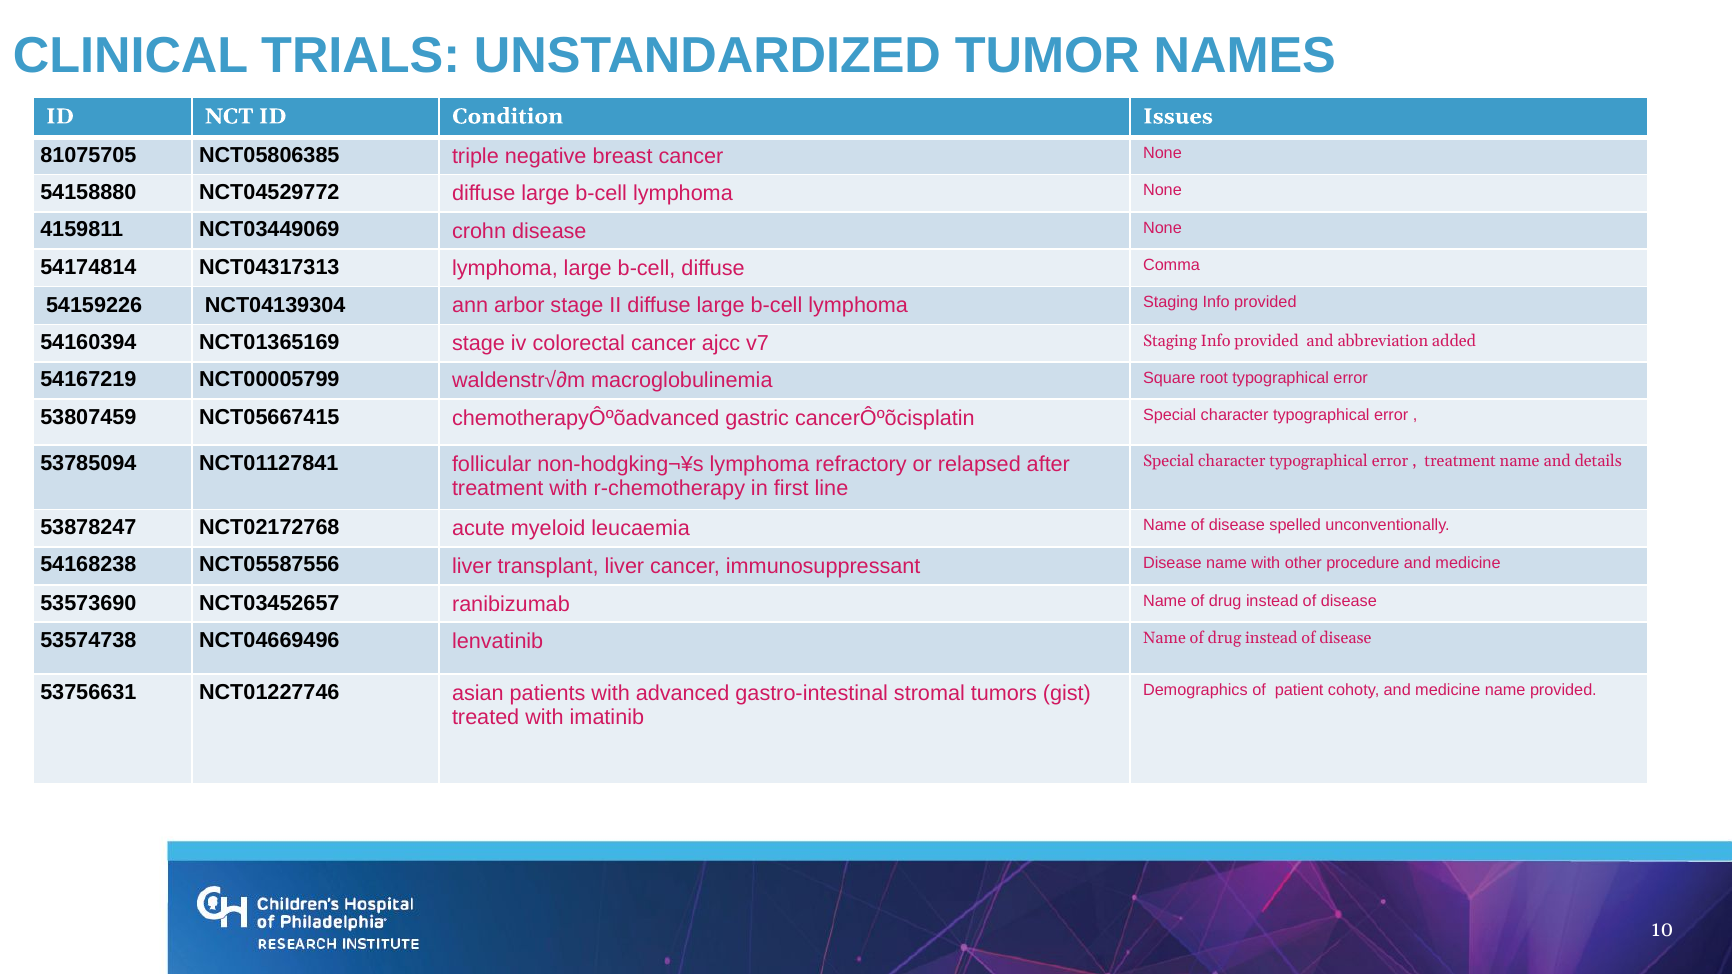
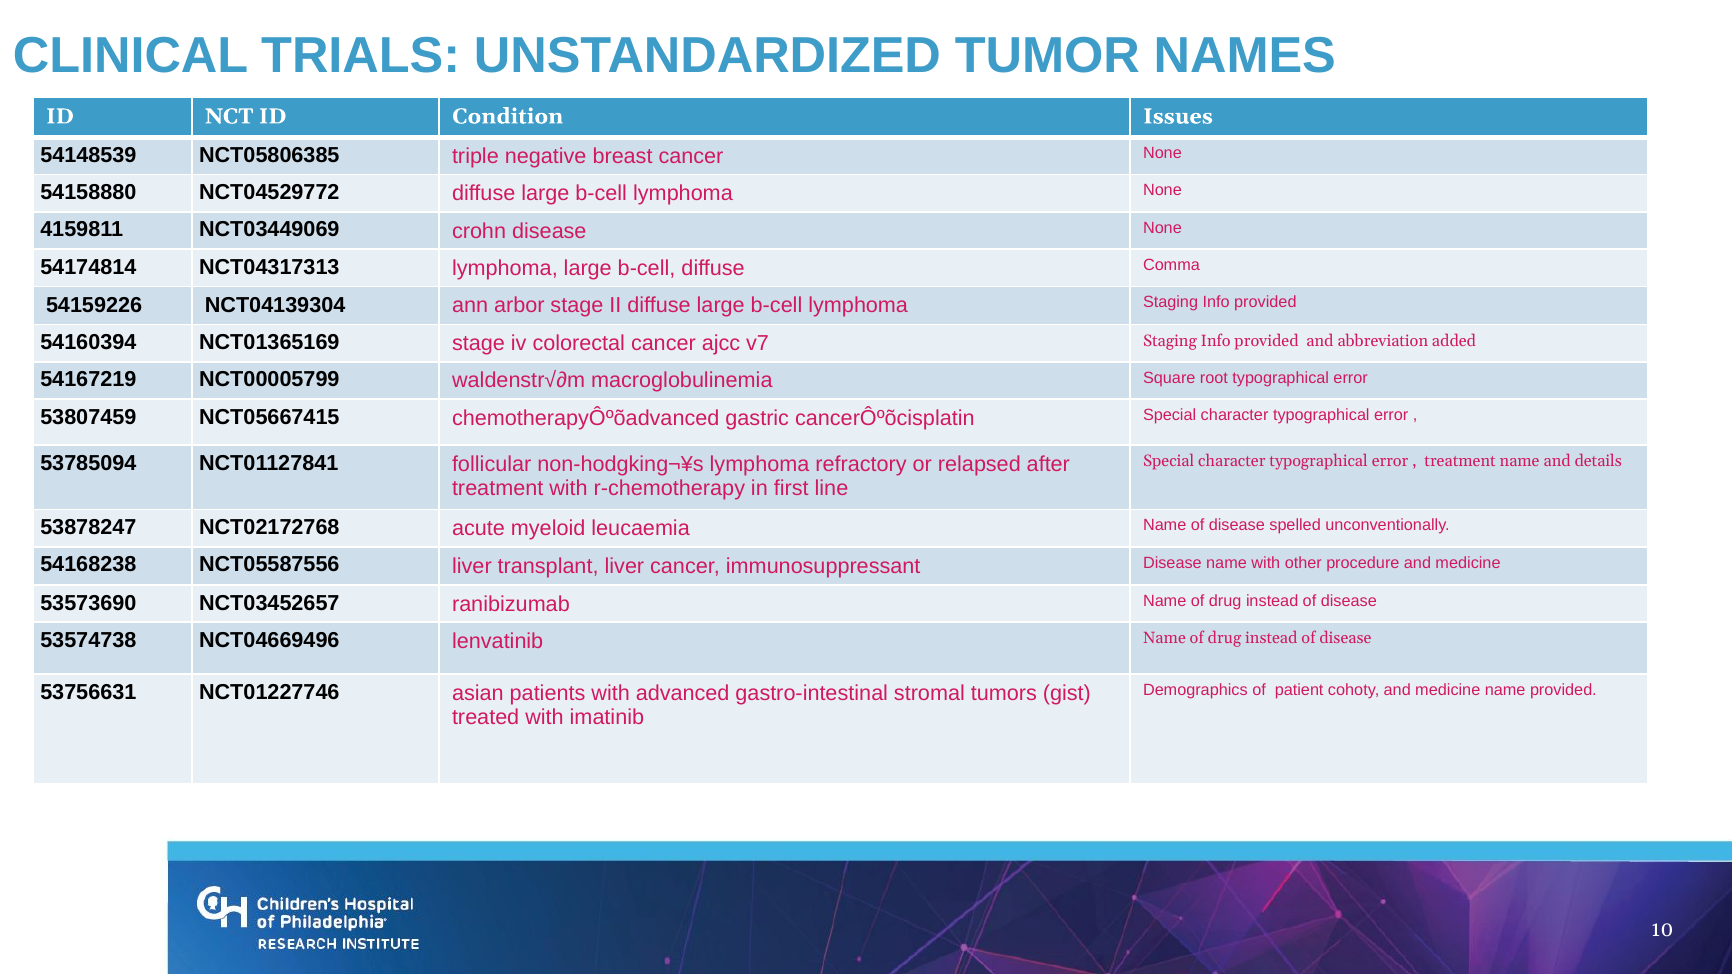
81075705: 81075705 -> 54148539 (88, 155)
